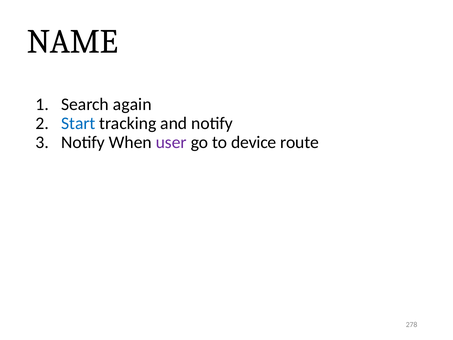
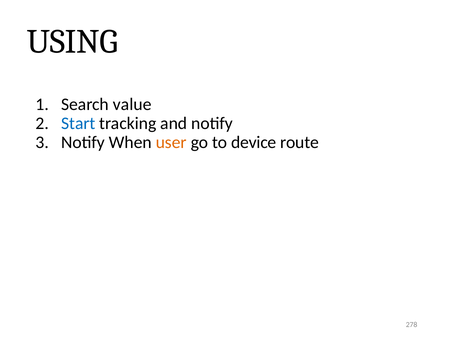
NAME: NAME -> USING (72, 42)
again: again -> value (132, 104)
user colour: purple -> orange (171, 142)
